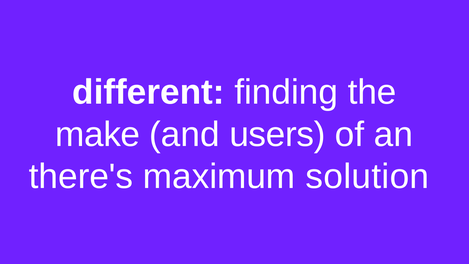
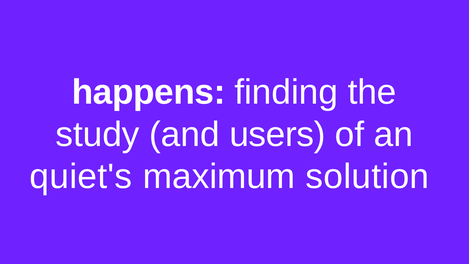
different: different -> happens (149, 92)
make: make -> study (98, 134)
there's: there's -> quiet's (81, 177)
